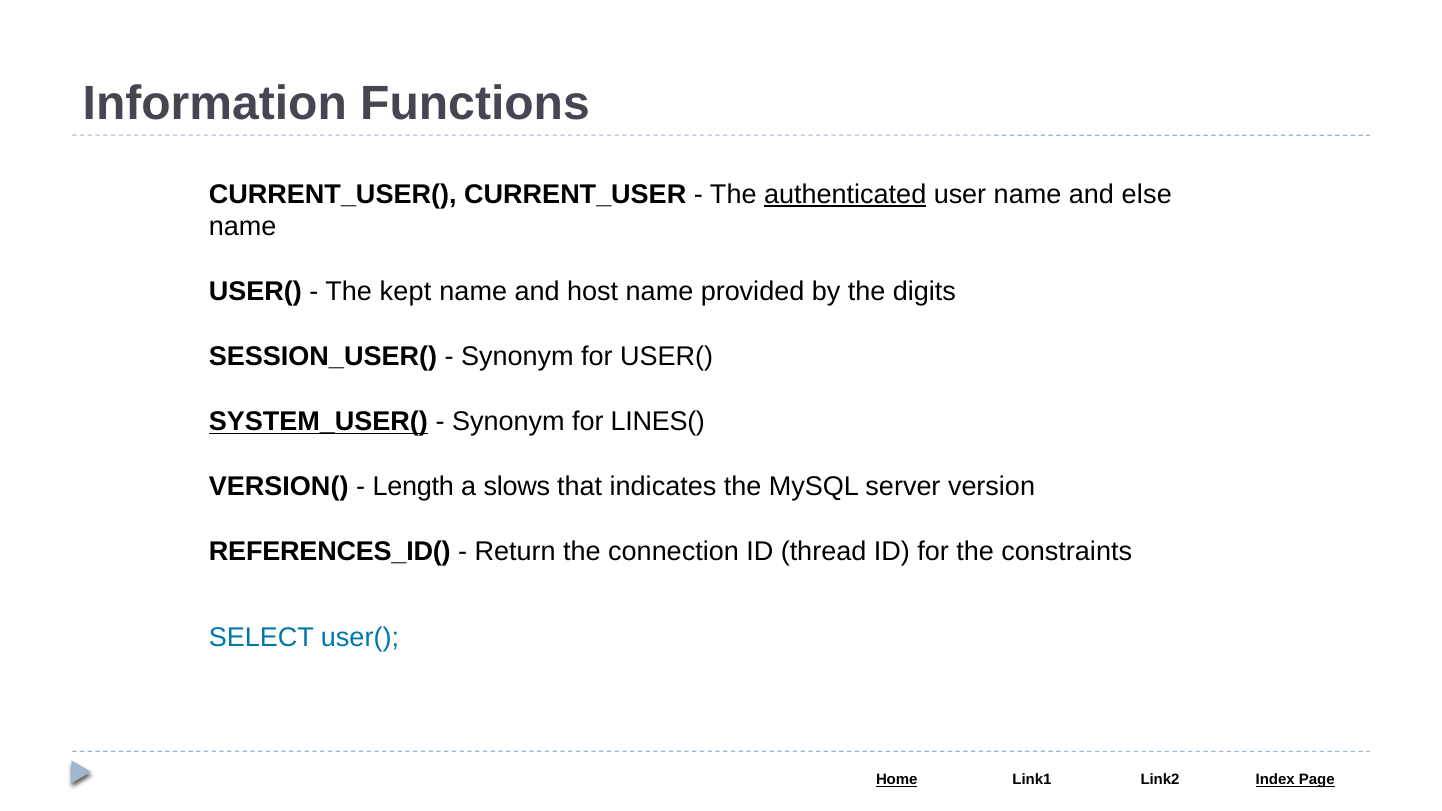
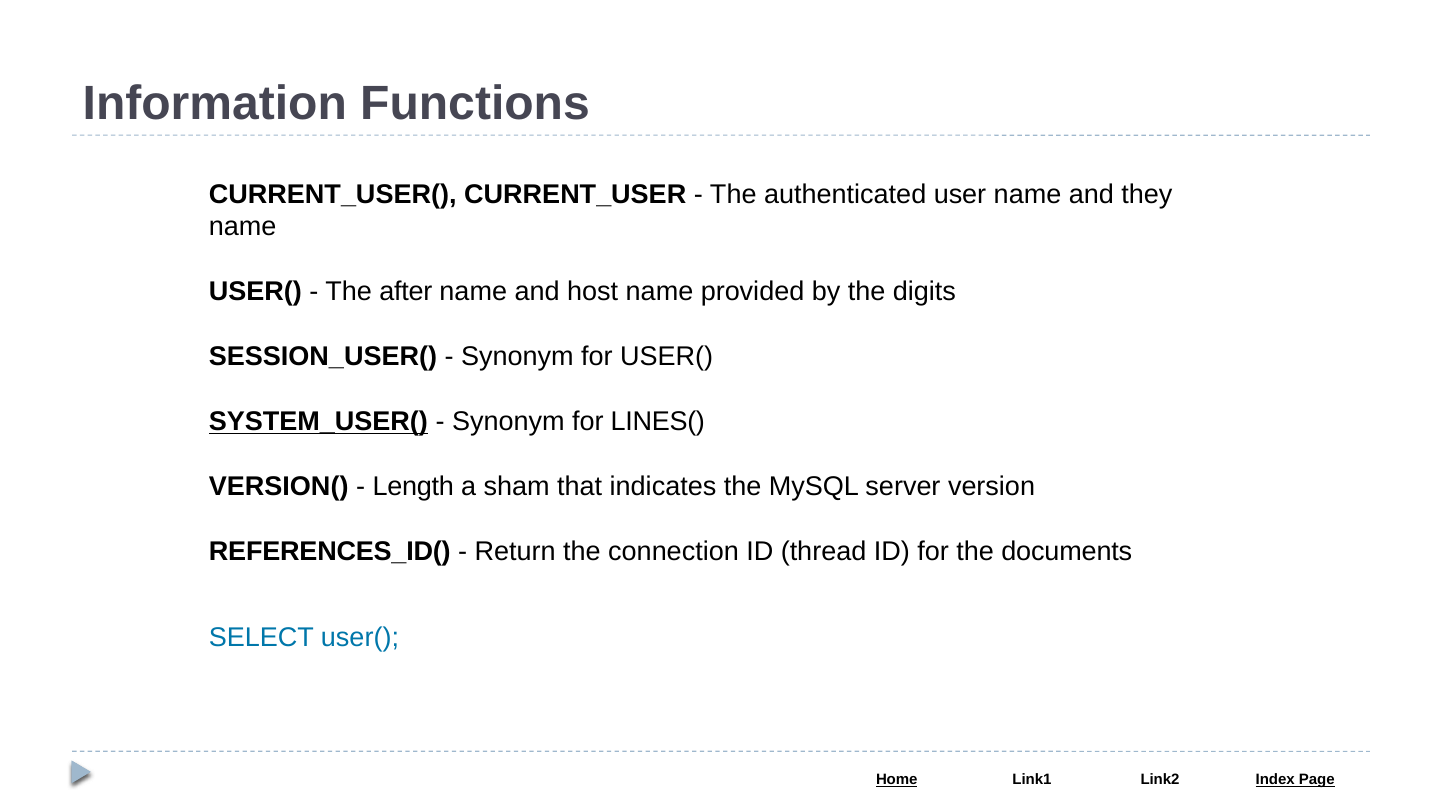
authenticated underline: present -> none (845, 195)
else: else -> they (1147, 195)
kept: kept -> after (406, 292)
slows: slows -> sham (517, 487)
constraints: constraints -> documents (1067, 552)
